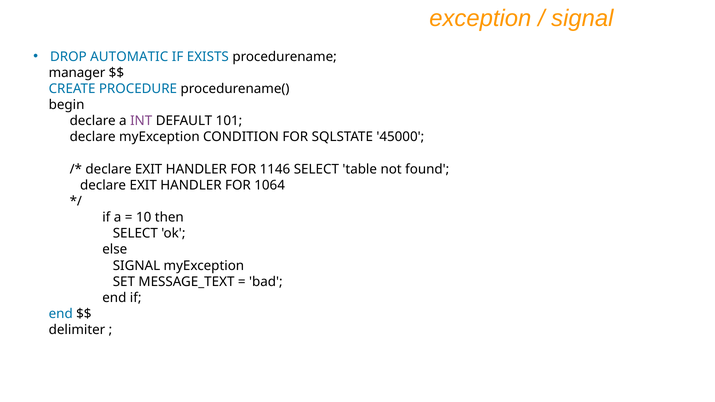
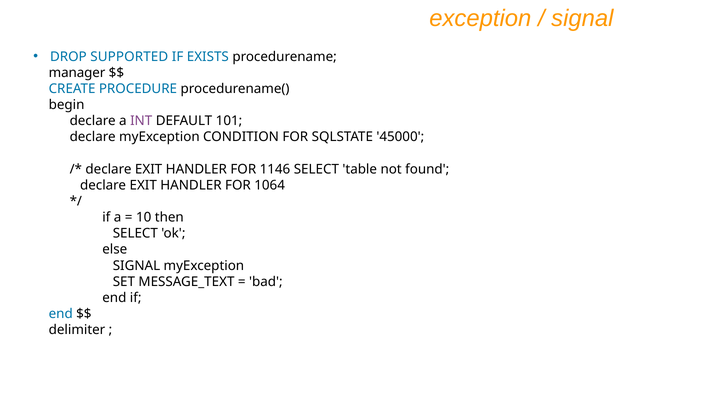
AUTOMATIC: AUTOMATIC -> SUPPORTED (129, 57)
